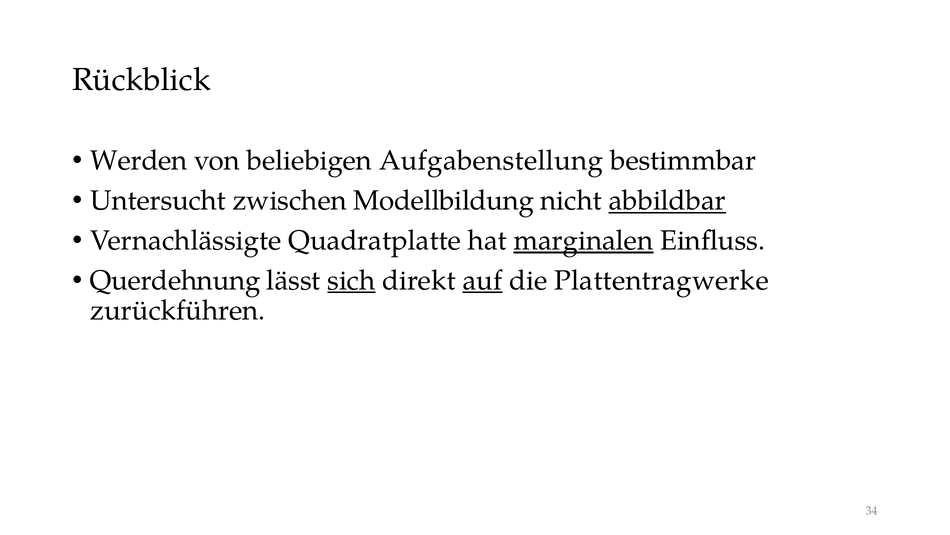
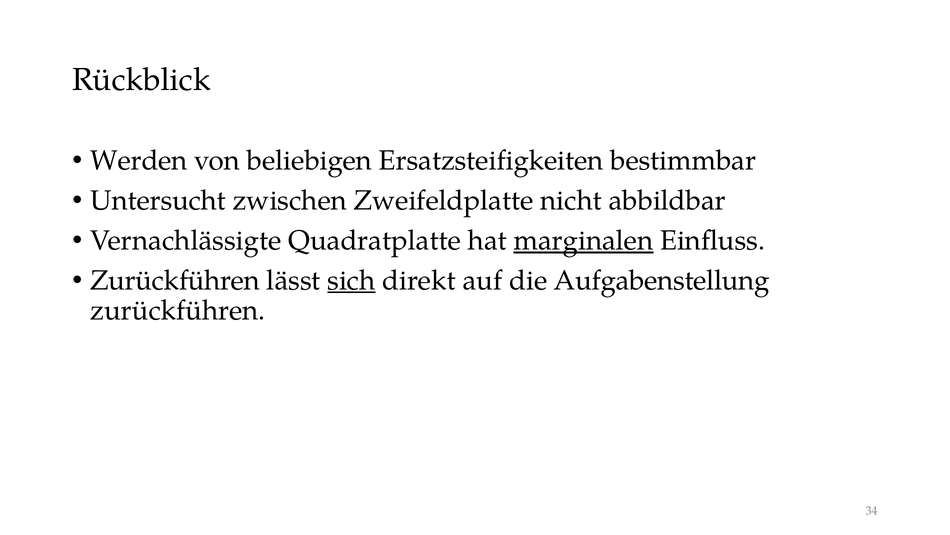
Aufgabenstellung: Aufgabenstellung -> Ersatzsteifigkeiten (491, 161)
Modellbildung: Modellbildung -> Zweifeldplatte (444, 200)
abbildbar underline: present -> none (667, 200)
Querdehnung: Querdehnung -> Zurückführen (175, 280)
auf underline: present -> none (482, 280)
Plattentragwerke: Plattentragwerke -> Aufgabenstellung (662, 280)
